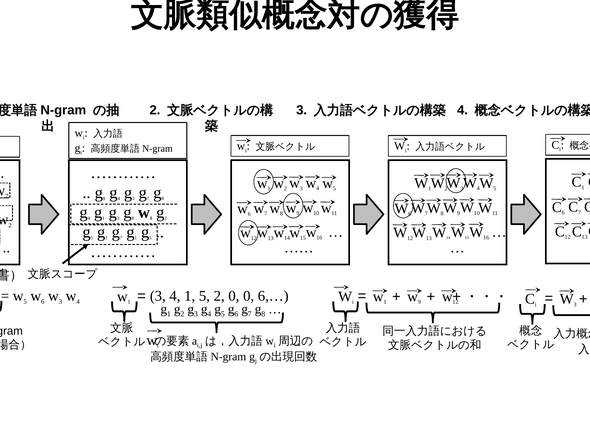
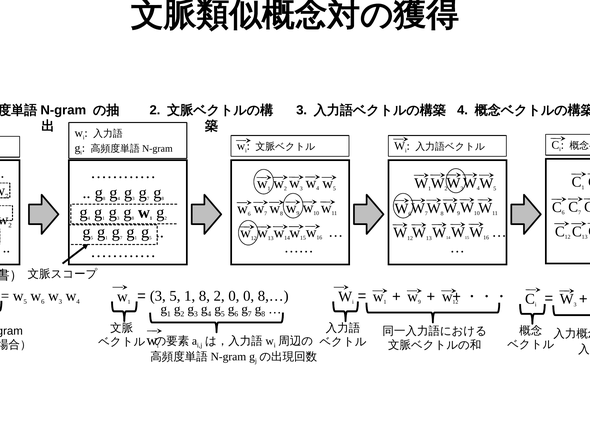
3 4: 4 -> 5 (175, 296)
1 5: 5 -> 8 (204, 296)
6,…: 6,… -> 8,… (273, 296)
